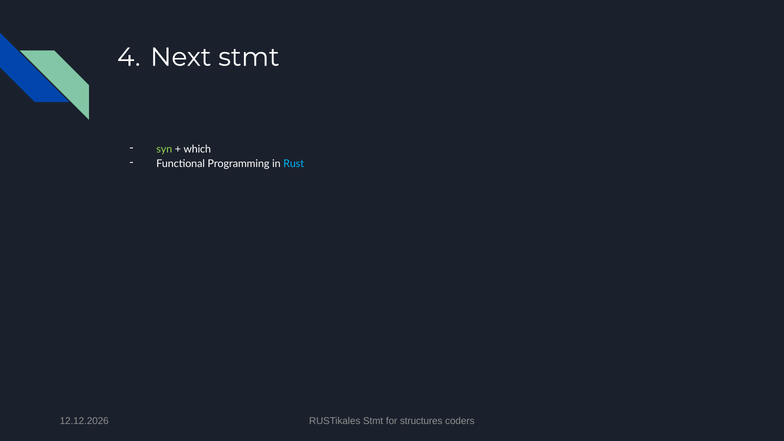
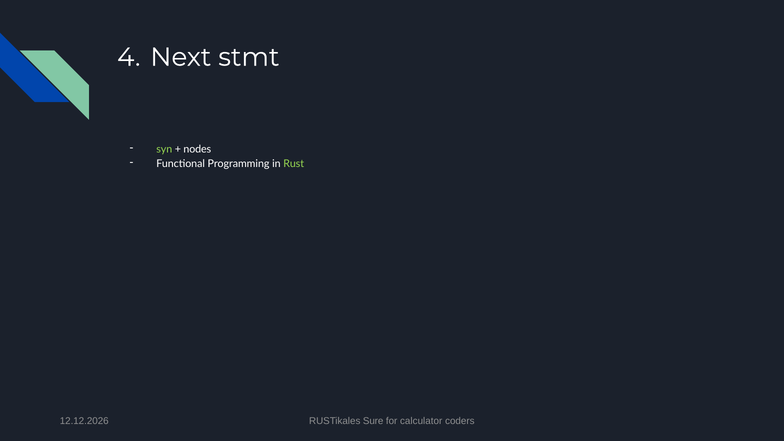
which: which -> nodes (197, 149)
Rust colour: light blue -> light green (294, 164)
RUSTikales Stmt: Stmt -> Sure (373, 421)
structures: structures -> calculator (421, 421)
